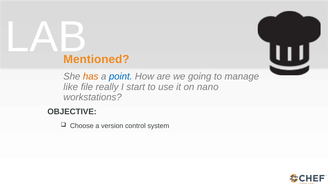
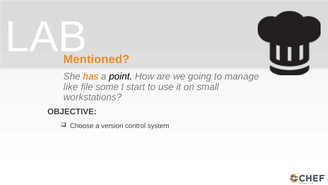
point colour: blue -> black (121, 76)
really: really -> some (107, 87)
nano: nano -> small (208, 87)
